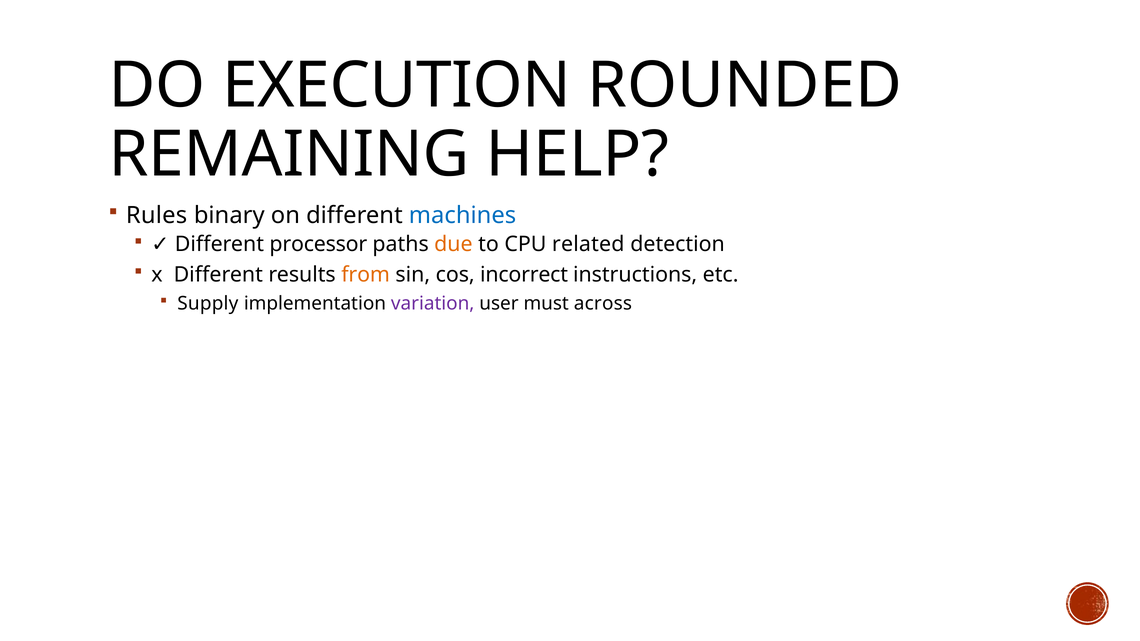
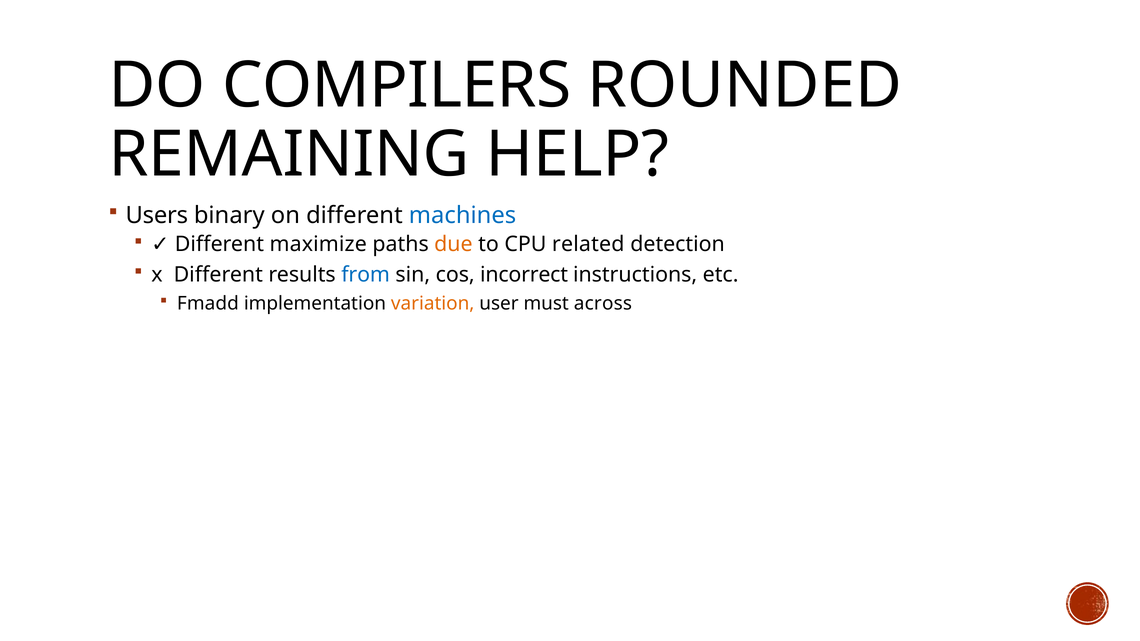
EXECUTION: EXECUTION -> COMPILERS (397, 86)
Rules: Rules -> Users (157, 215)
processor: processor -> maximize (318, 244)
from colour: orange -> blue (366, 275)
Supply: Supply -> Fmadd (208, 304)
variation colour: purple -> orange (433, 304)
